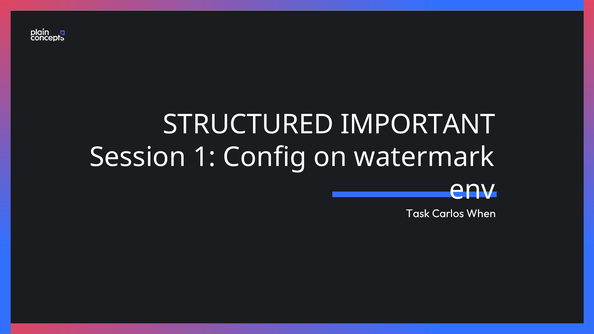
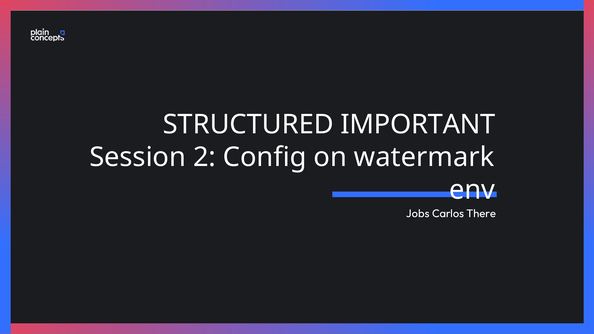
1: 1 -> 2 (204, 157)
Task: Task -> Jobs (418, 214)
When: When -> There (481, 214)
